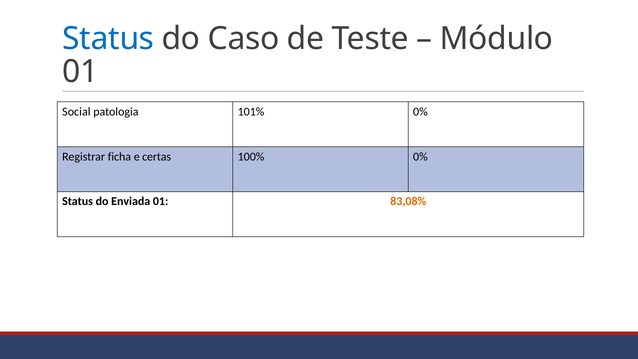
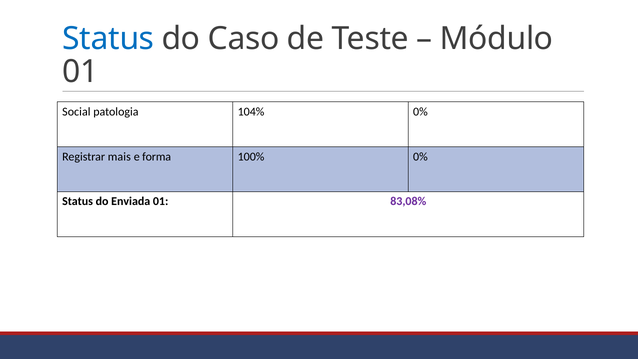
101%: 101% -> 104% (251, 112)
ficha: ficha -> mais (119, 156)
certas: certas -> forma (157, 156)
83,08% colour: orange -> purple (408, 201)
